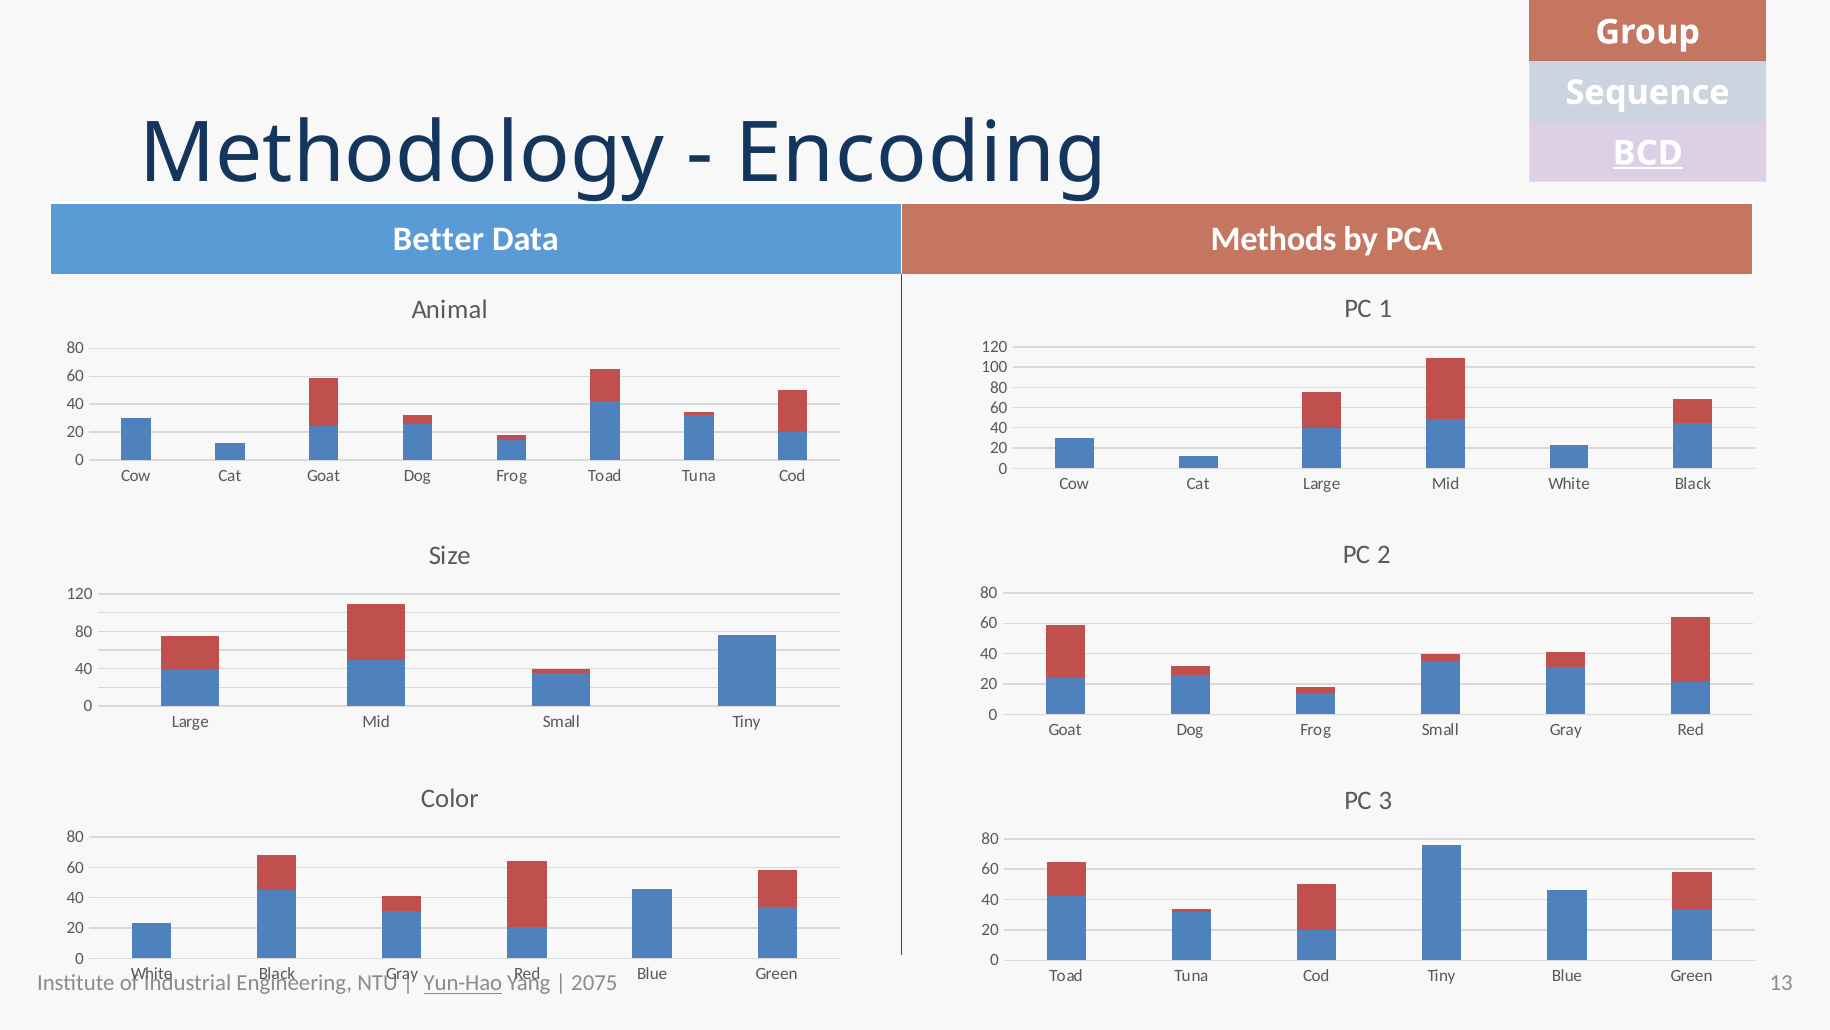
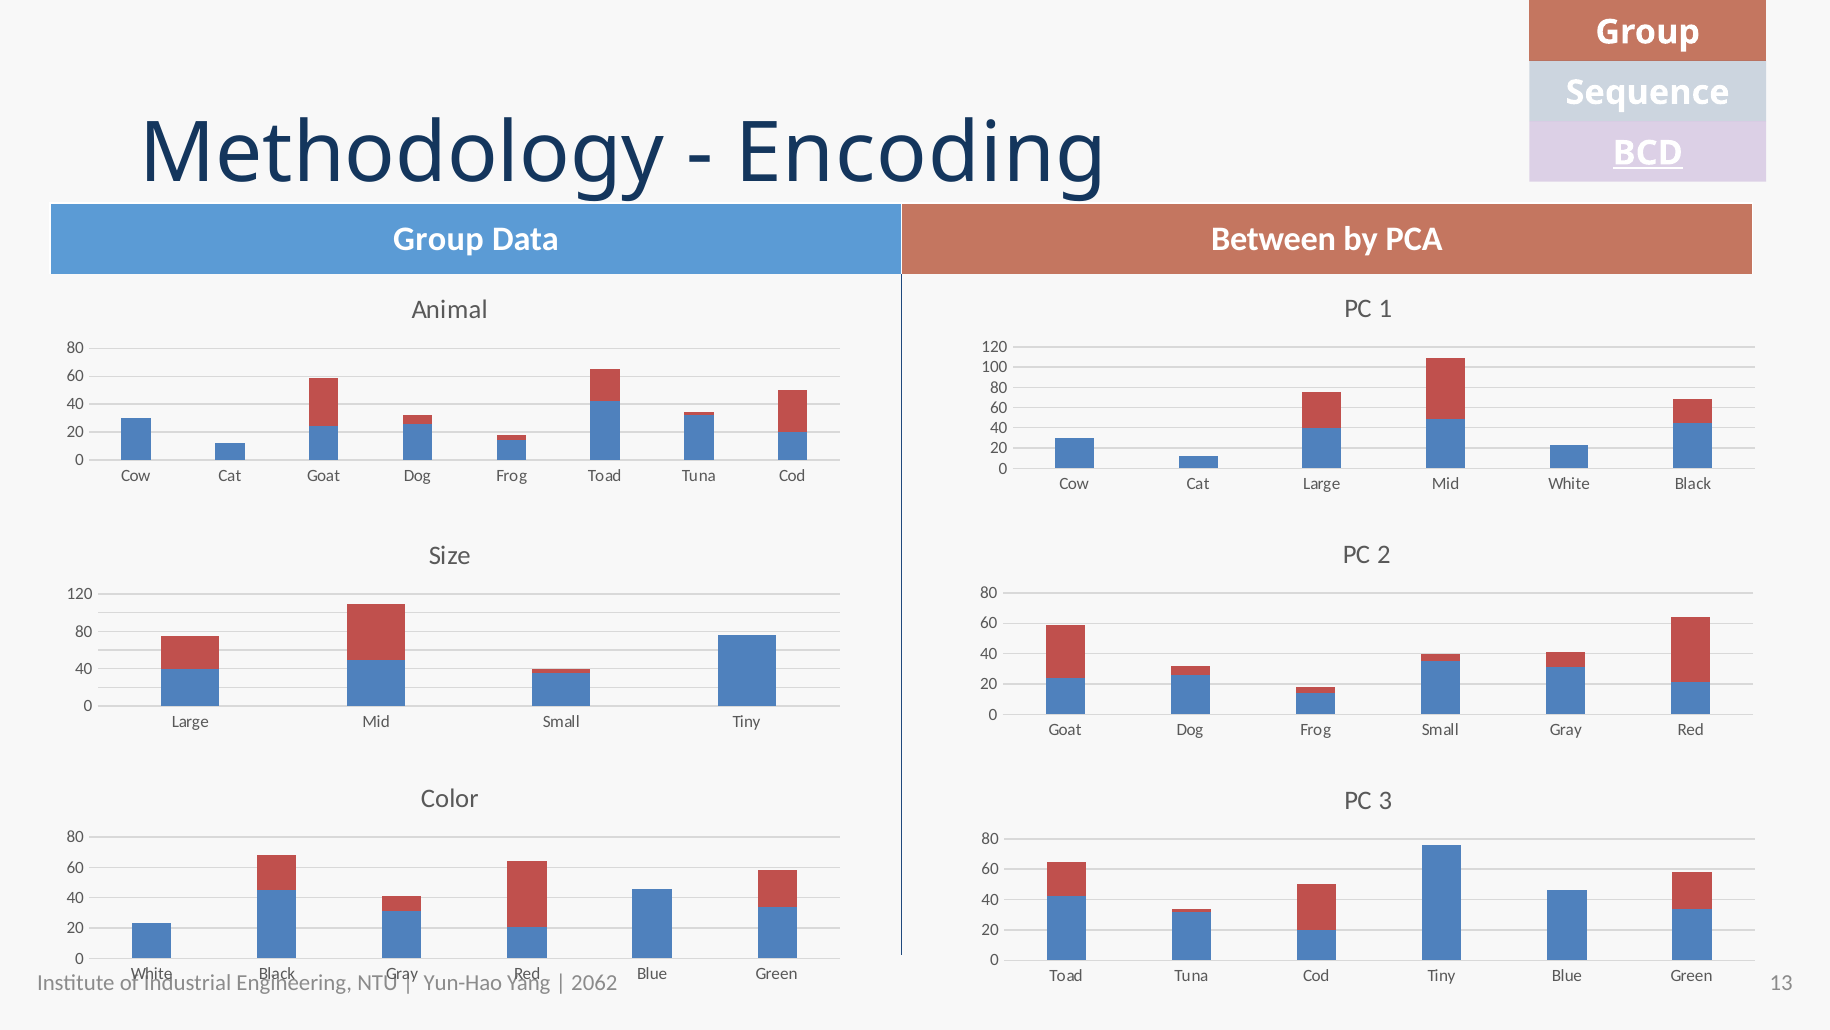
Better: Better -> Group (438, 239)
Methods: Methods -> Between (1274, 239)
Yun-Hao underline: present -> none (463, 983)
2075: 2075 -> 2062 (594, 983)
